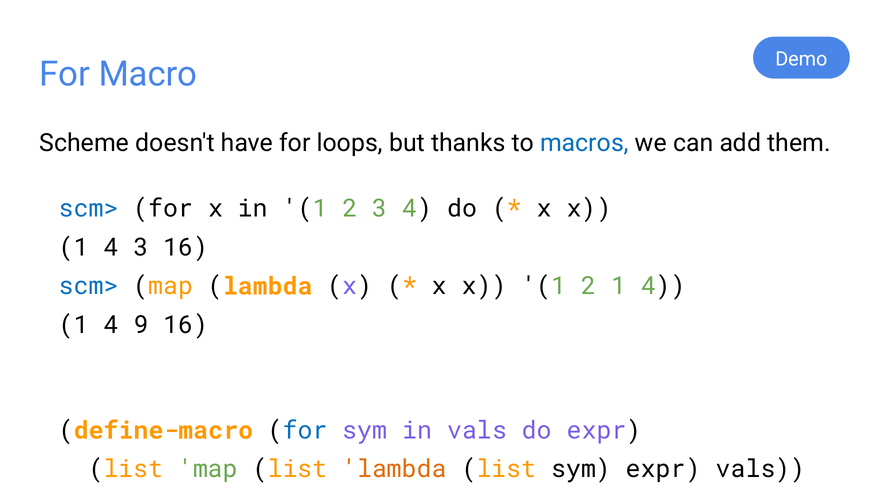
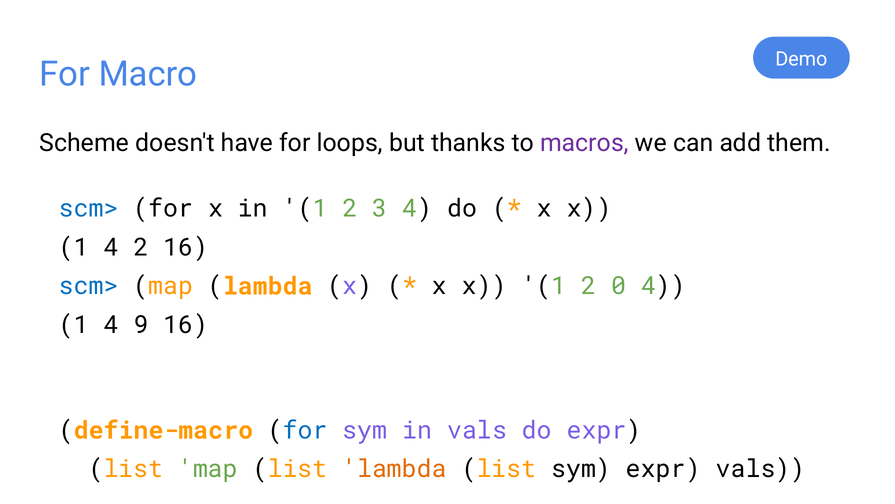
macros colour: blue -> purple (584, 143)
4 3: 3 -> 2 (141, 247)
2 1: 1 -> 0 (618, 286)
